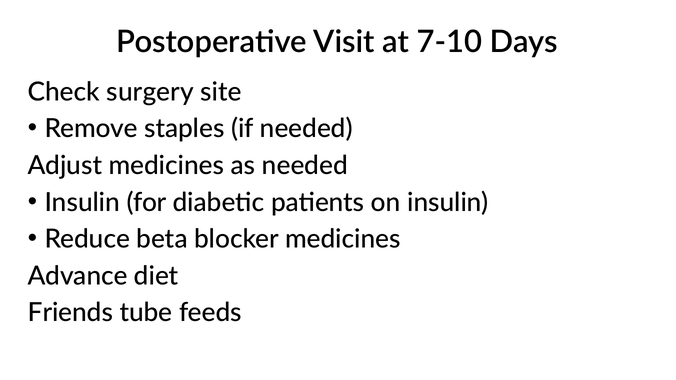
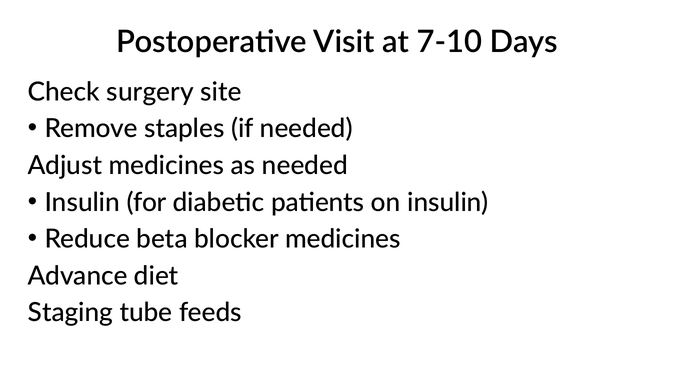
Friends: Friends -> Staging (70, 313)
